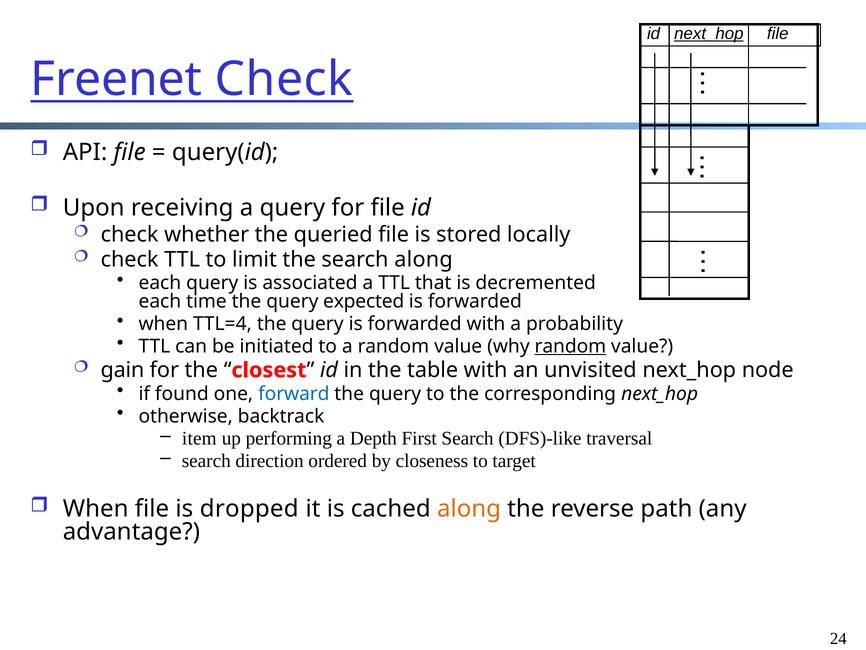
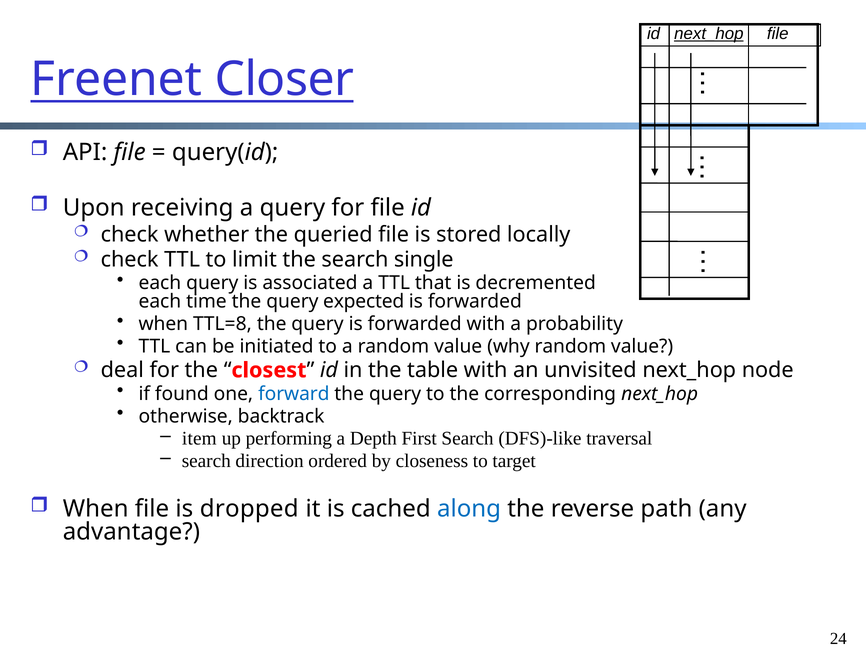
Freenet Check: Check -> Closer (284, 79)
search along: along -> single (424, 259)
TTL=4: TTL=4 -> TTL=8 (222, 324)
random underline: present -> none (570, 346)
gain: gain -> deal (122, 370)
along colour: orange -> blue (469, 508)
